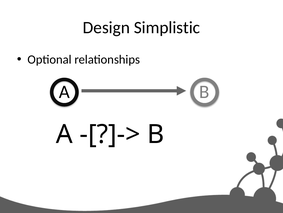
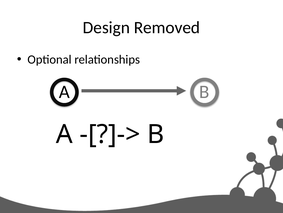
Simplistic: Simplistic -> Removed (167, 27)
